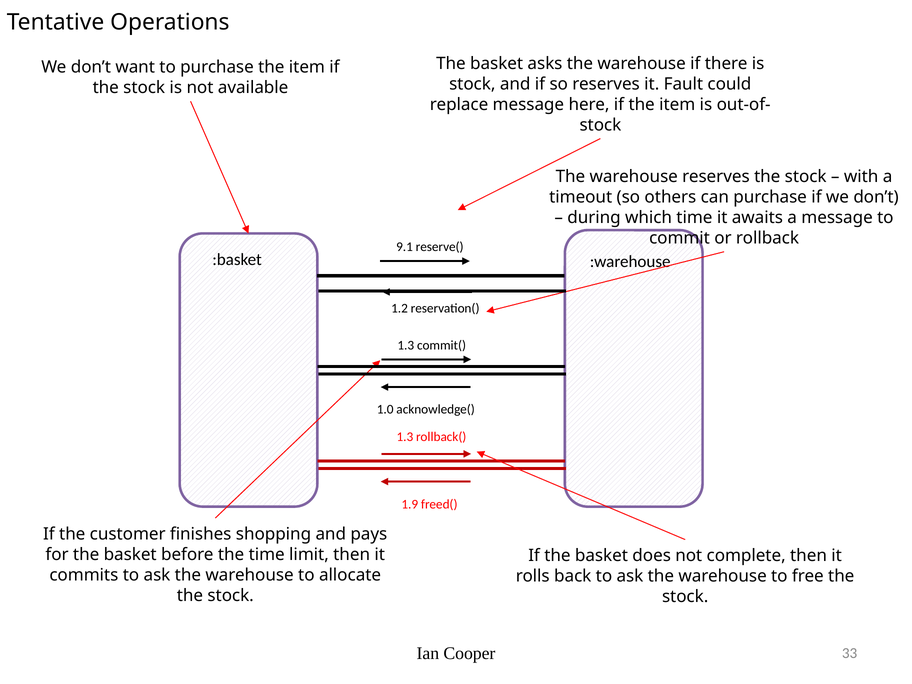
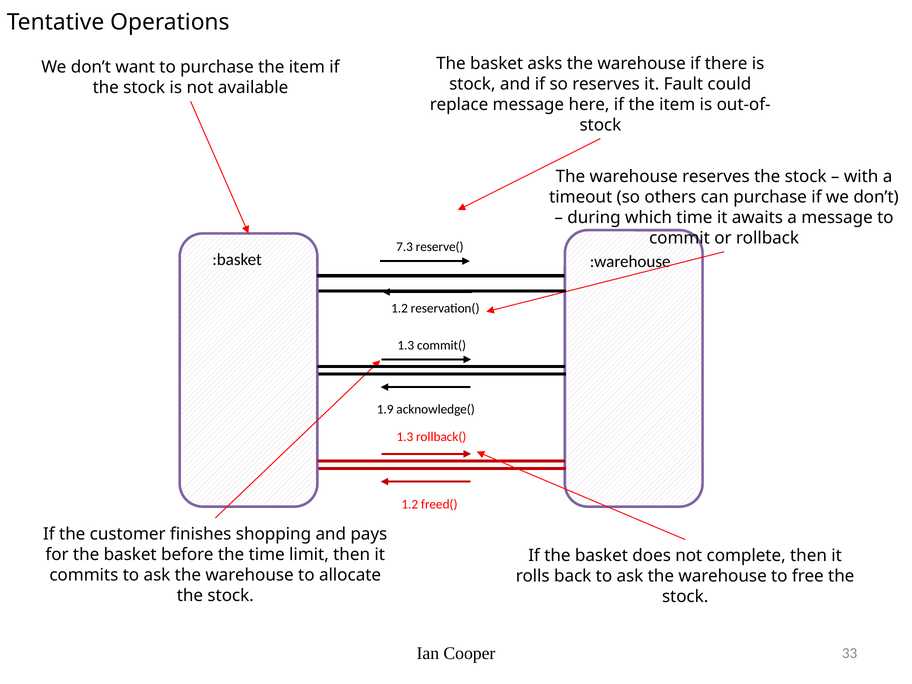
9.1: 9.1 -> 7.3 (405, 247)
1.0: 1.0 -> 1.9 (385, 409)
1.9: 1.9 -> 1.2 (410, 505)
